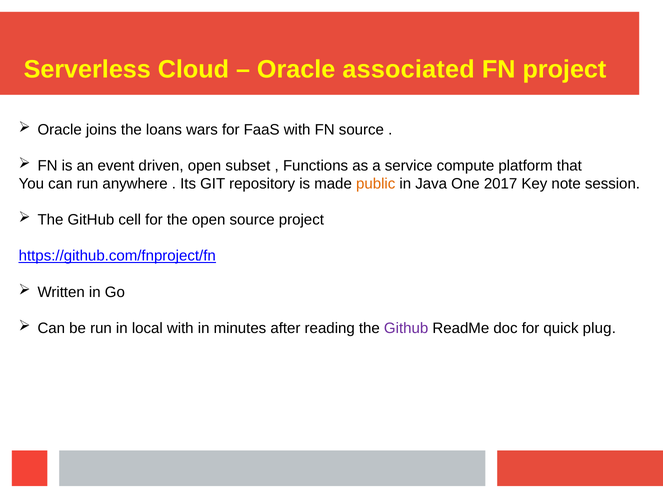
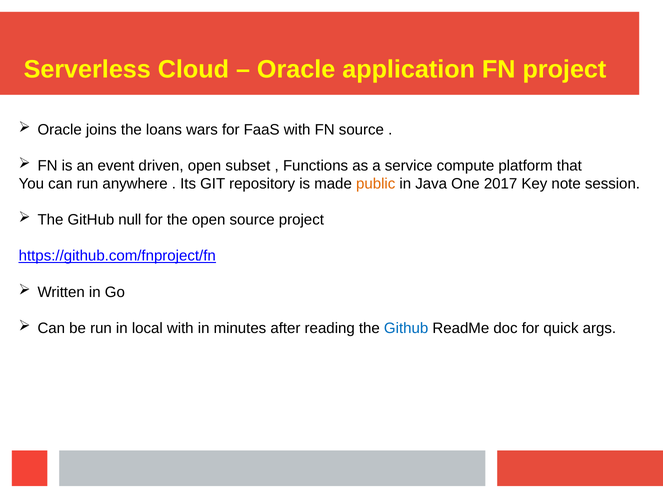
associated: associated -> application (409, 70)
cell: cell -> null (130, 220)
Github colour: purple -> blue (406, 328)
plug: plug -> args (599, 328)
